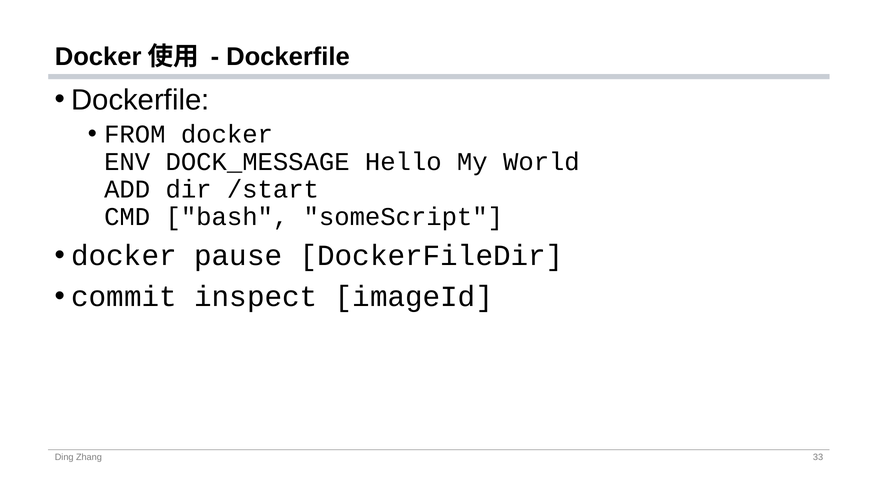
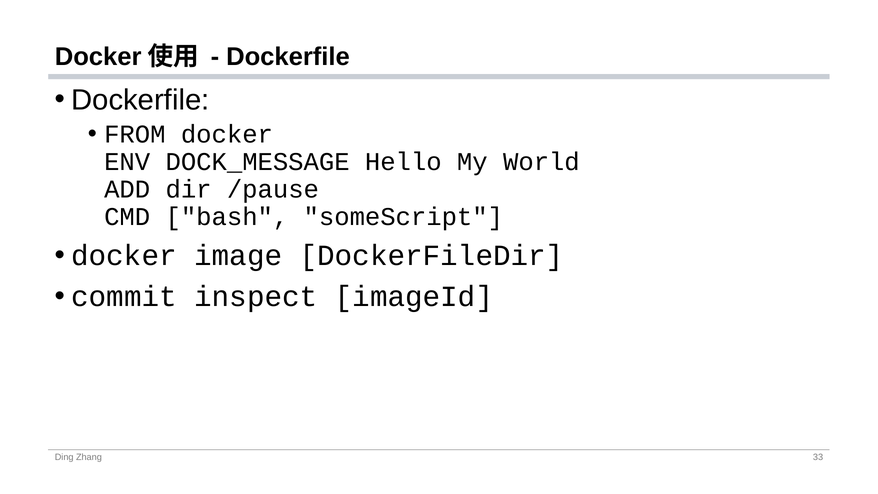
/start: /start -> /pause (273, 189)
pause: pause -> image (238, 256)
